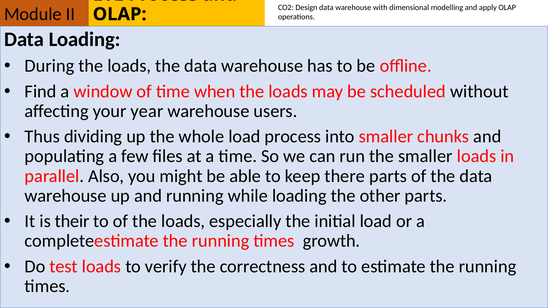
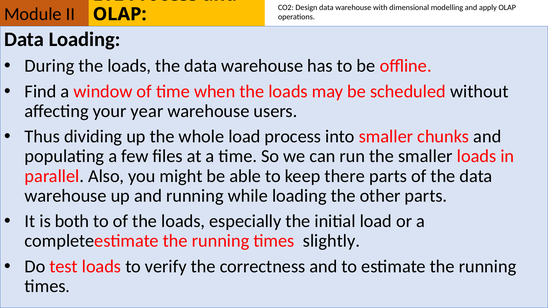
their: their -> both (72, 221)
growth: growth -> slightly (332, 241)
